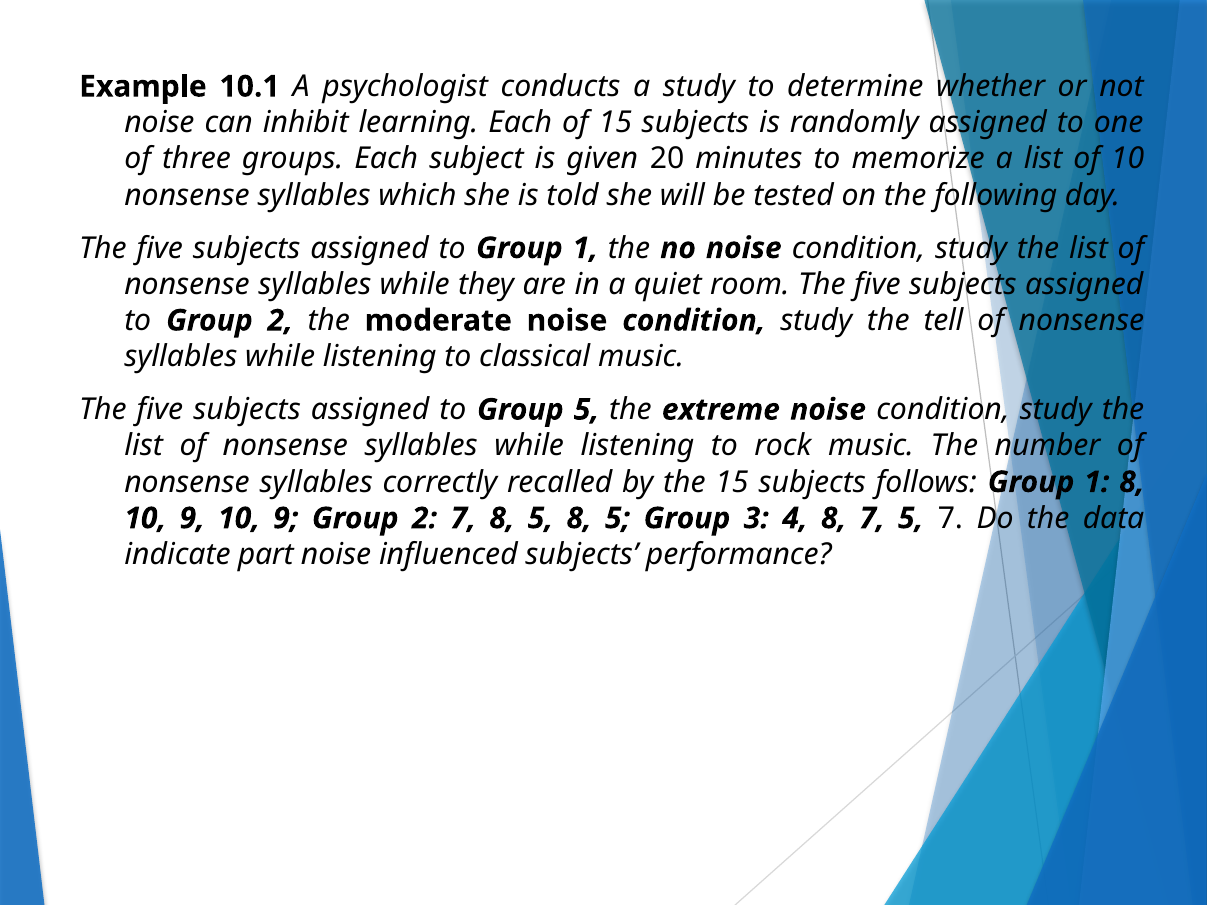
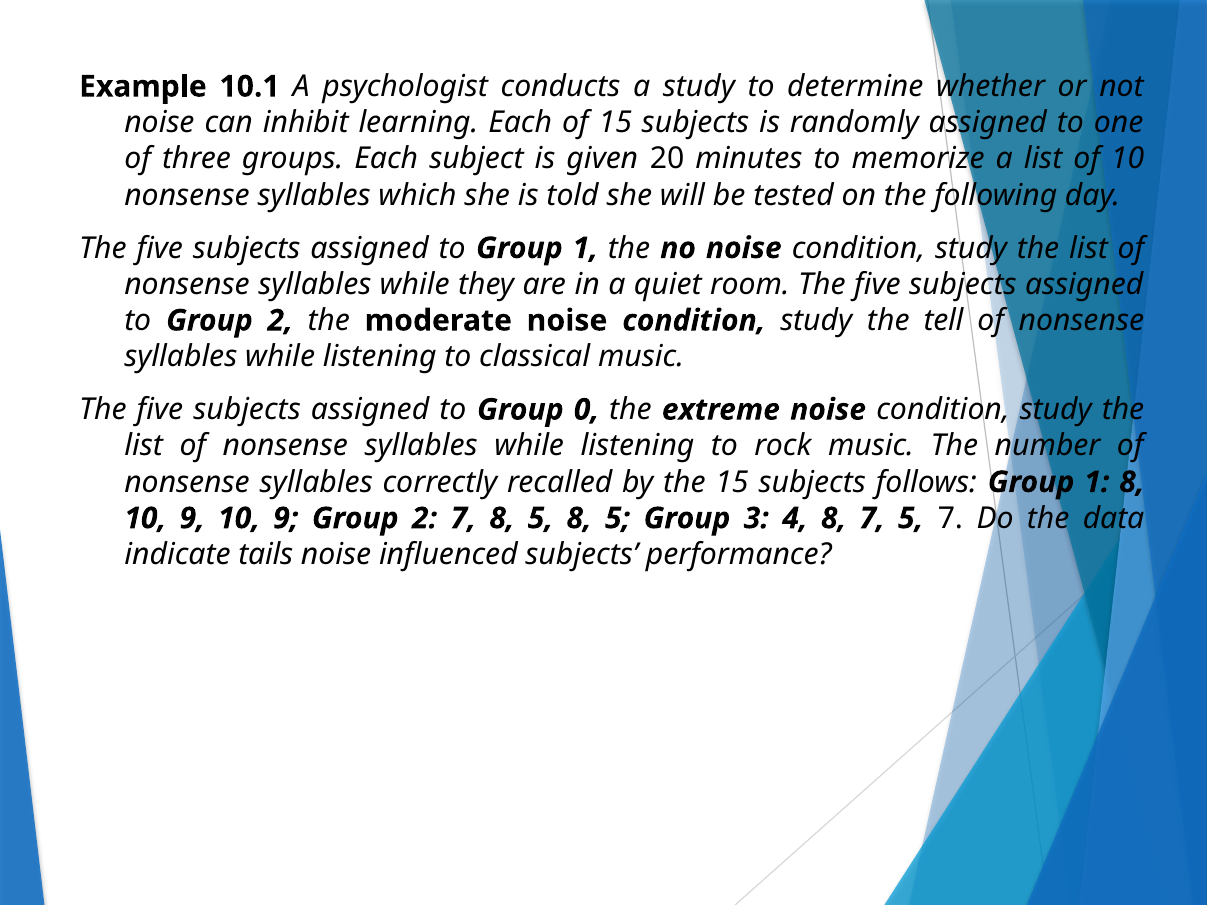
Group 5: 5 -> 0 (586, 410)
part: part -> tails (266, 555)
